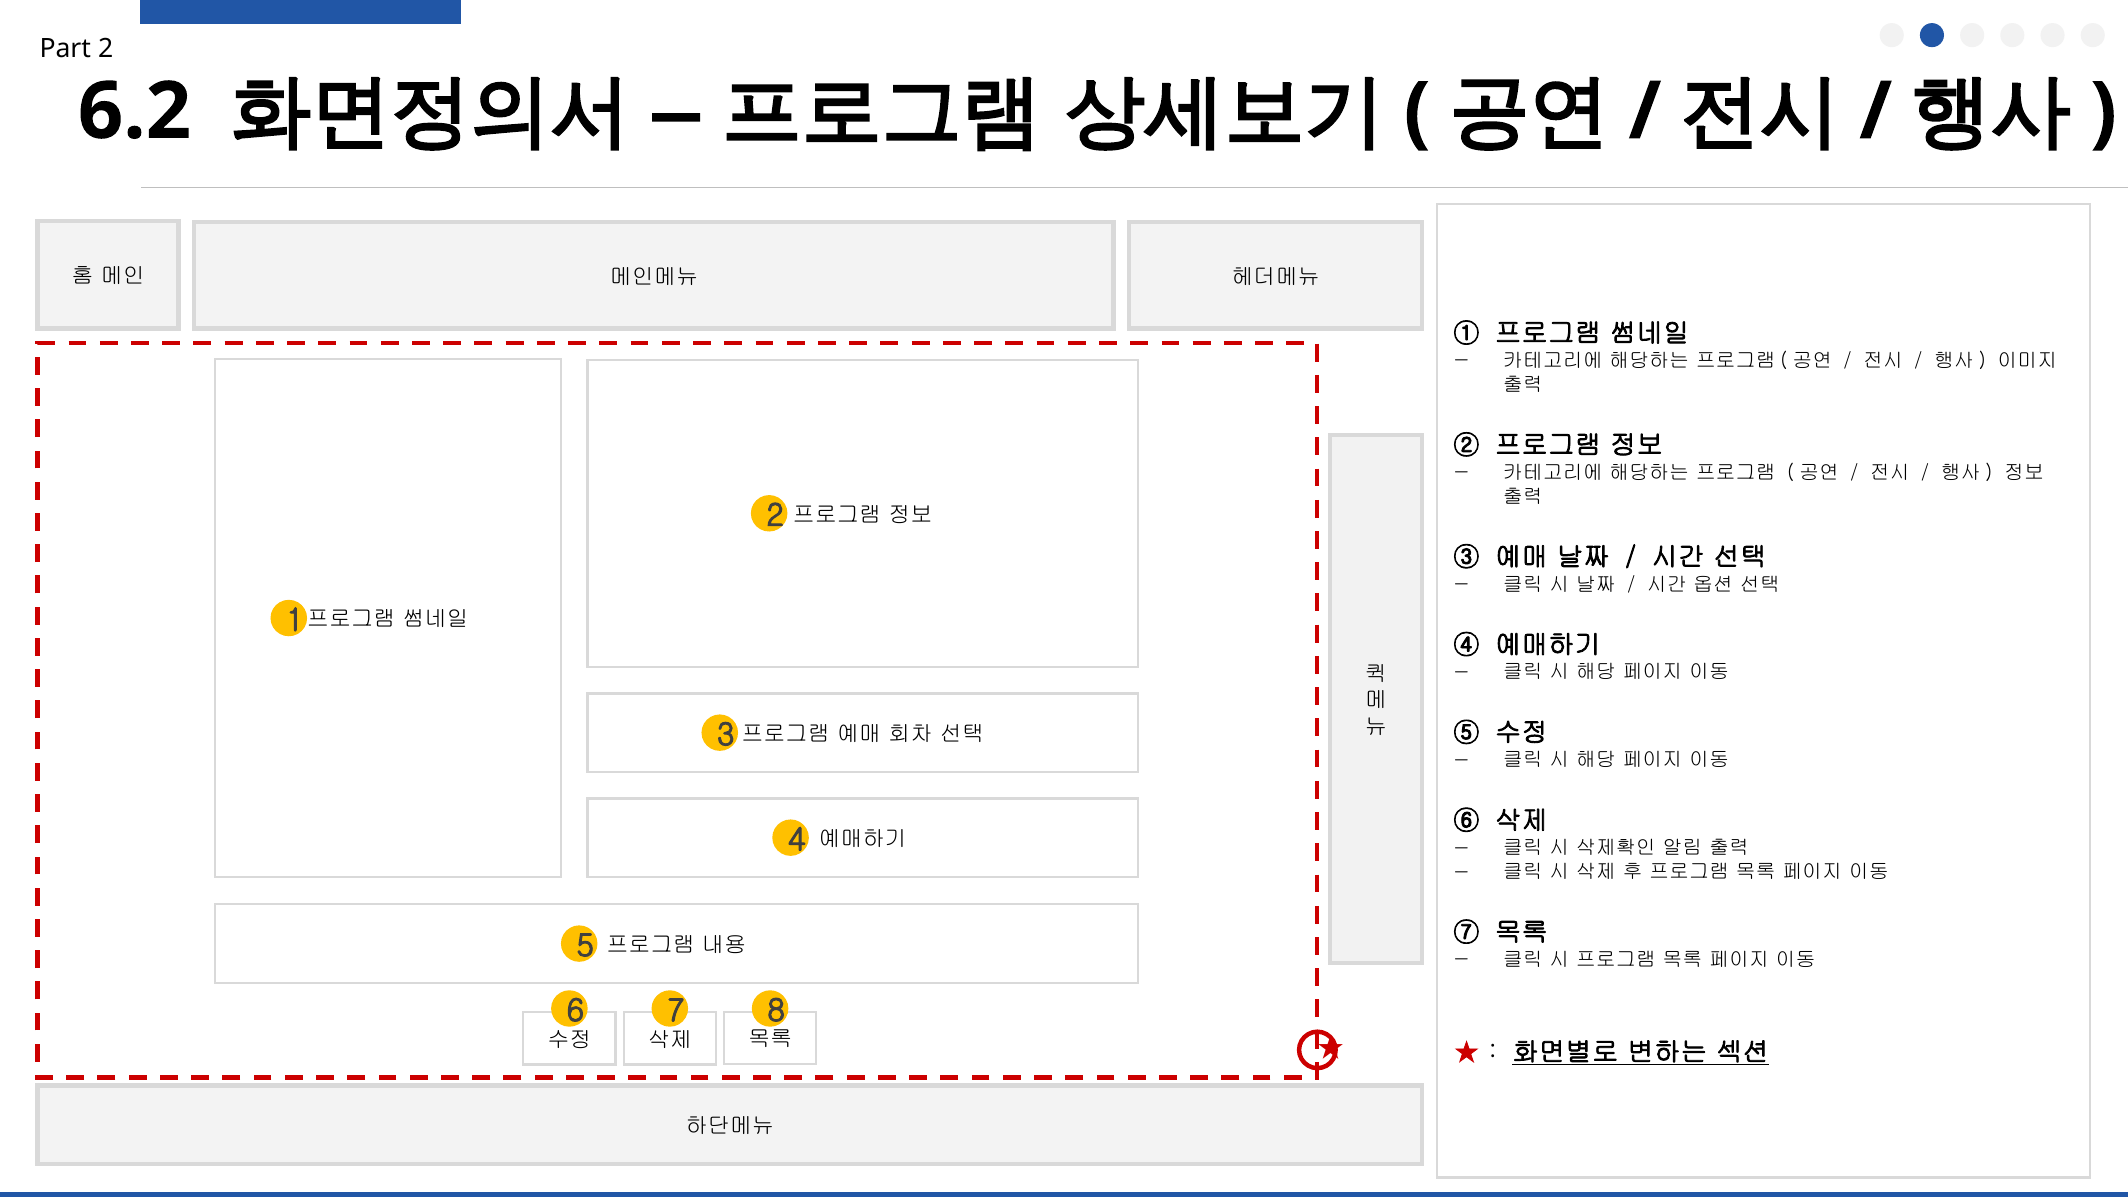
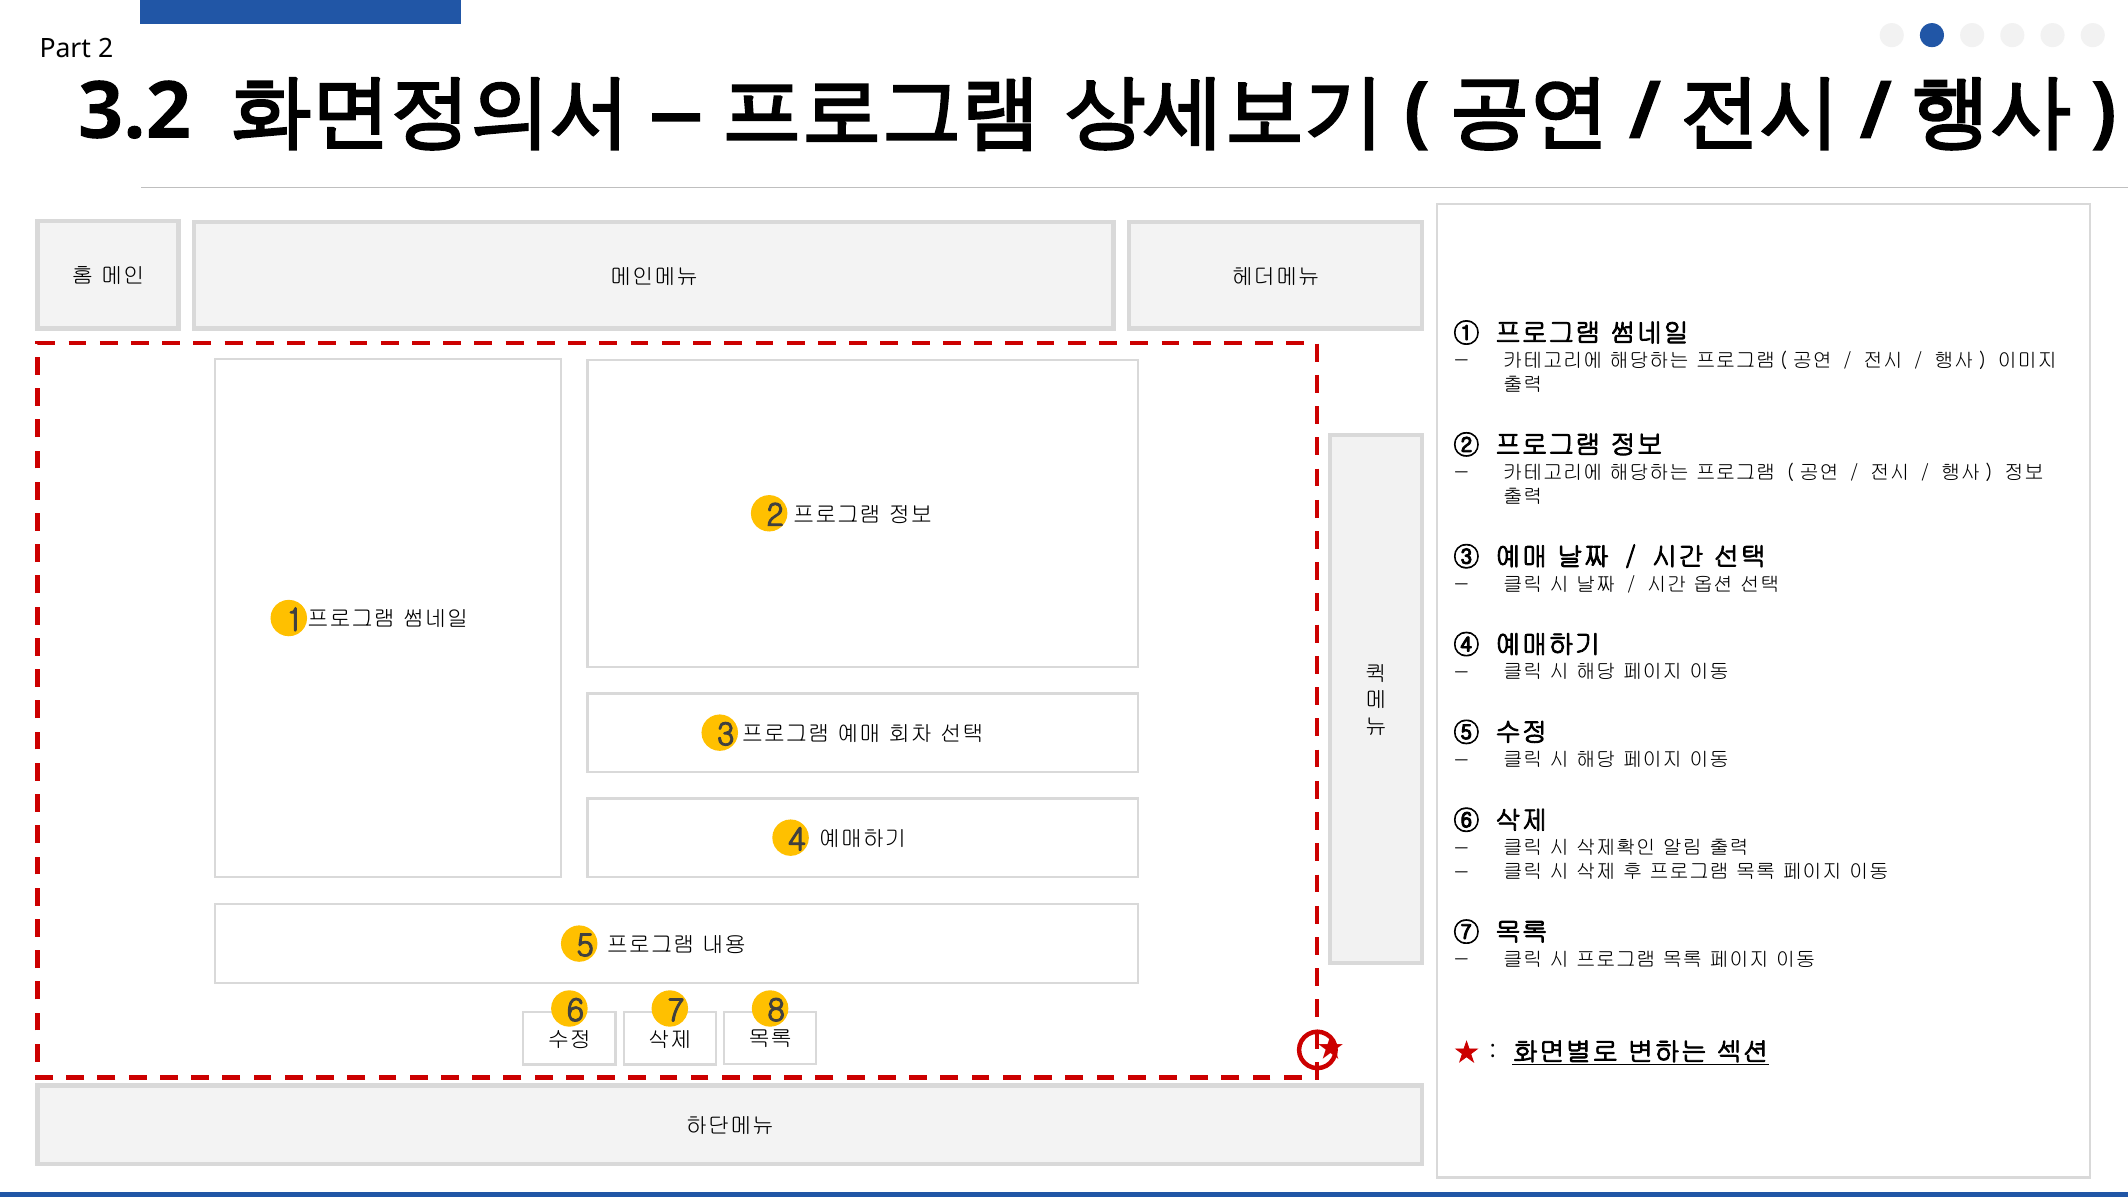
6.2: 6.2 -> 3.2 (135, 112)
